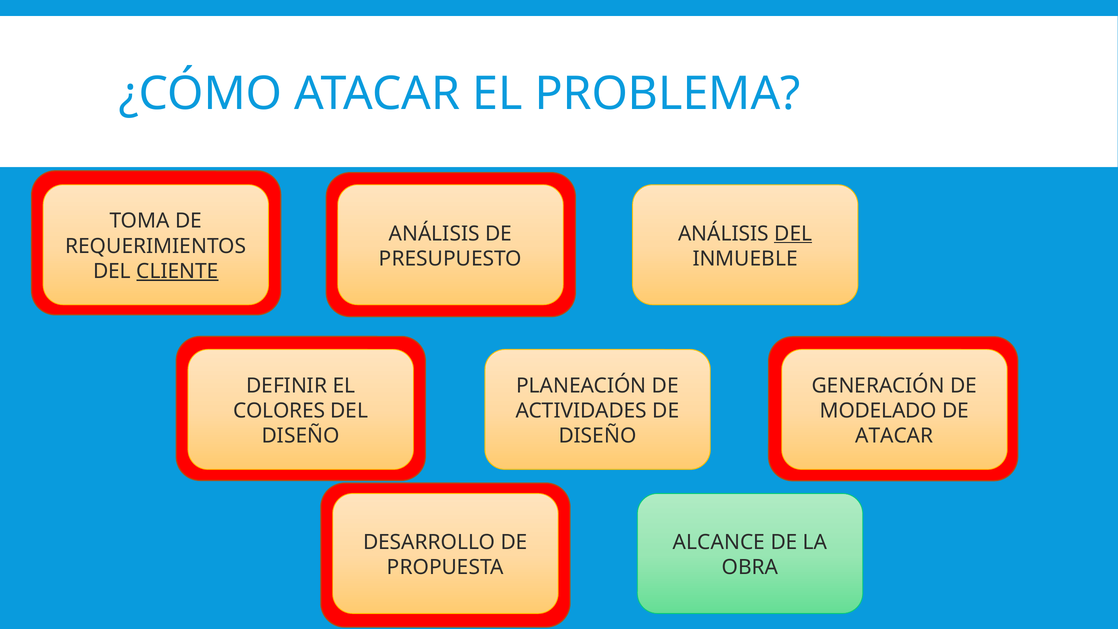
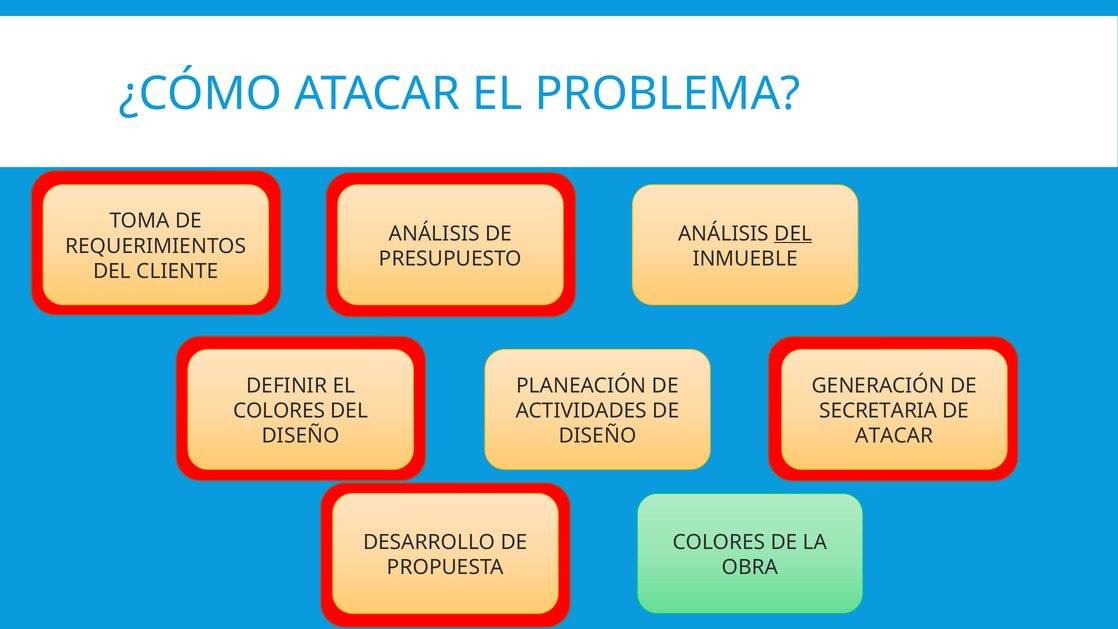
CLIENTE underline: present -> none (177, 271)
MODELADO: MODELADO -> SECRETARIA (878, 411)
ALCANCE: ALCANCE -> COLORES (719, 542)
